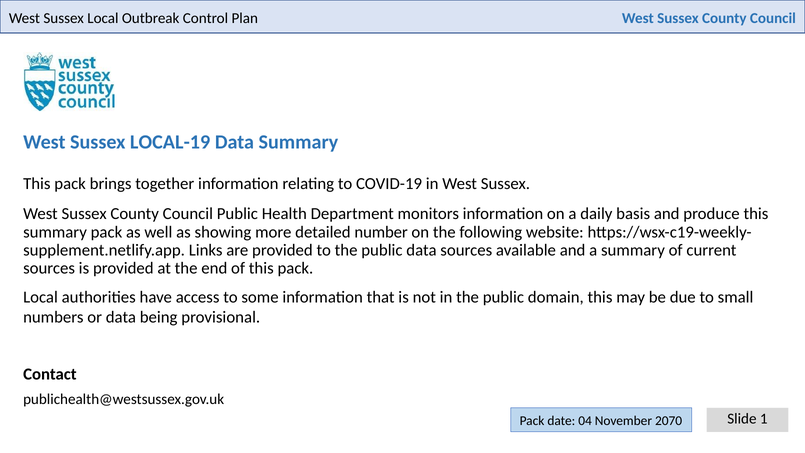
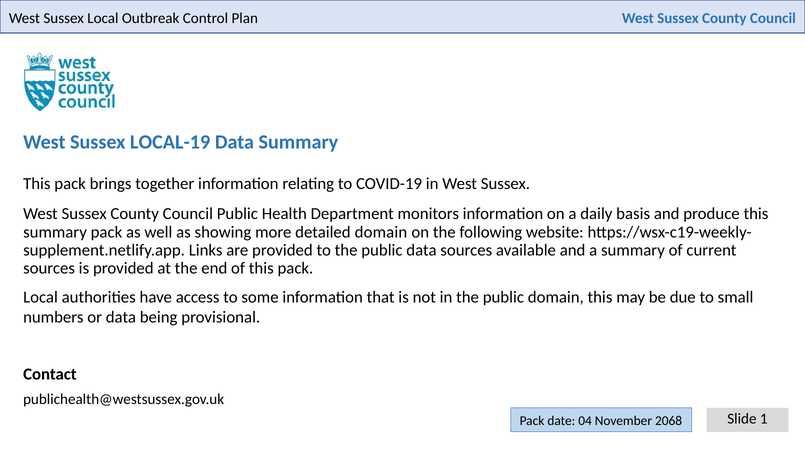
detailed number: number -> domain (381, 232)
2070: 2070 -> 2068 (669, 421)
